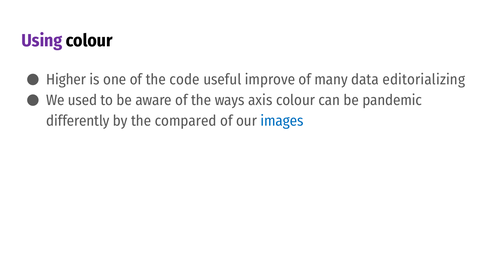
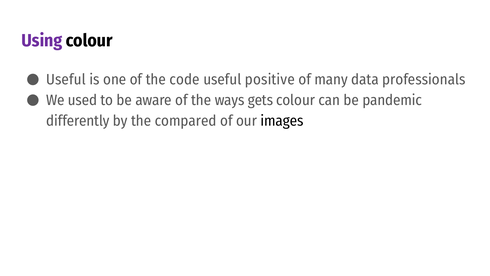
Higher: Higher -> Useful (66, 79)
improve: improve -> positive (270, 79)
editorializing: editorializing -> professionals (424, 79)
axis: axis -> gets (260, 100)
images colour: blue -> black (282, 121)
